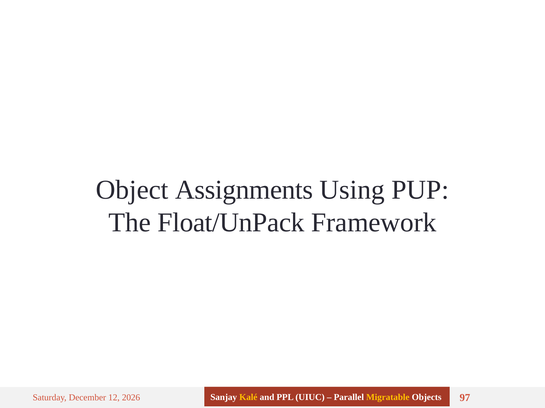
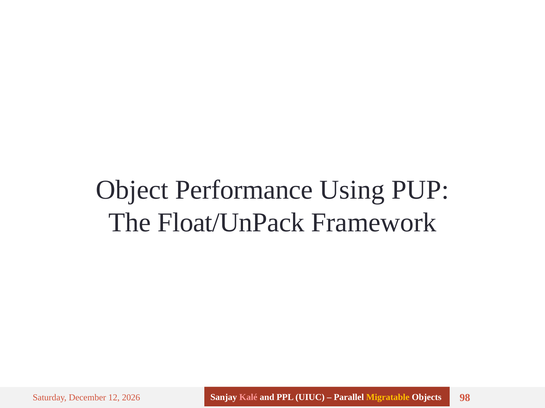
Assignments: Assignments -> Performance (244, 190)
Kalé colour: yellow -> pink (248, 398)
97: 97 -> 98 (465, 398)
